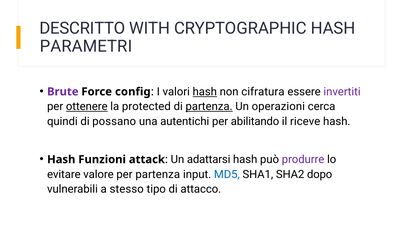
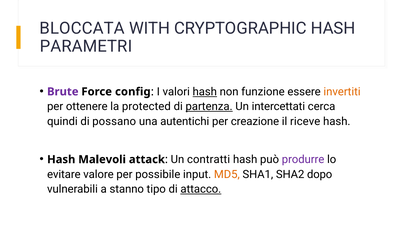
DESCRITTO: DESCRITTO -> BLOCCATA (82, 28)
cifratura: cifratura -> funzione (263, 92)
invertiti colour: purple -> orange (342, 92)
ottenere underline: present -> none (87, 107)
operazioni: operazioni -> intercettati (278, 107)
abilitando: abilitando -> creazione (255, 121)
Funzioni: Funzioni -> Malevoli (102, 159)
adattarsi: adattarsi -> contratti (209, 159)
per partenza: partenza -> possibile (158, 174)
MD5 colour: blue -> orange (227, 174)
stesso: stesso -> stanno (127, 189)
attacco underline: none -> present (201, 189)
